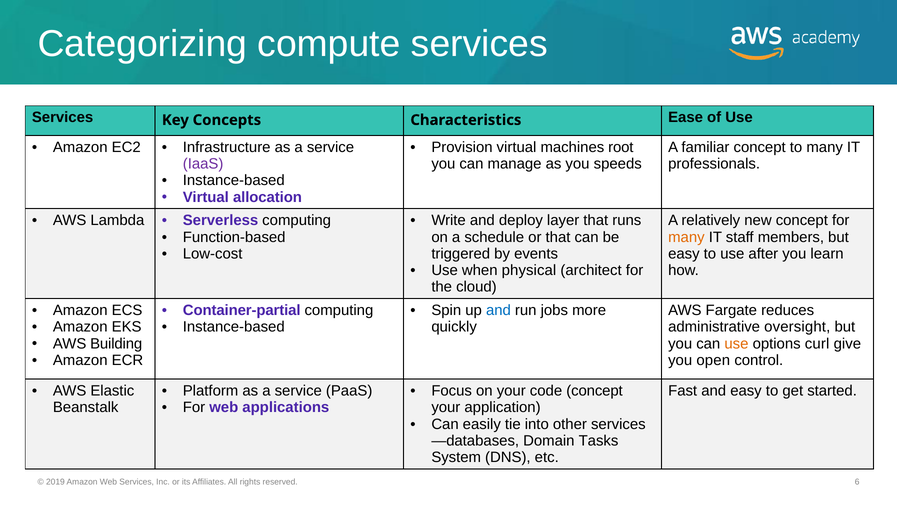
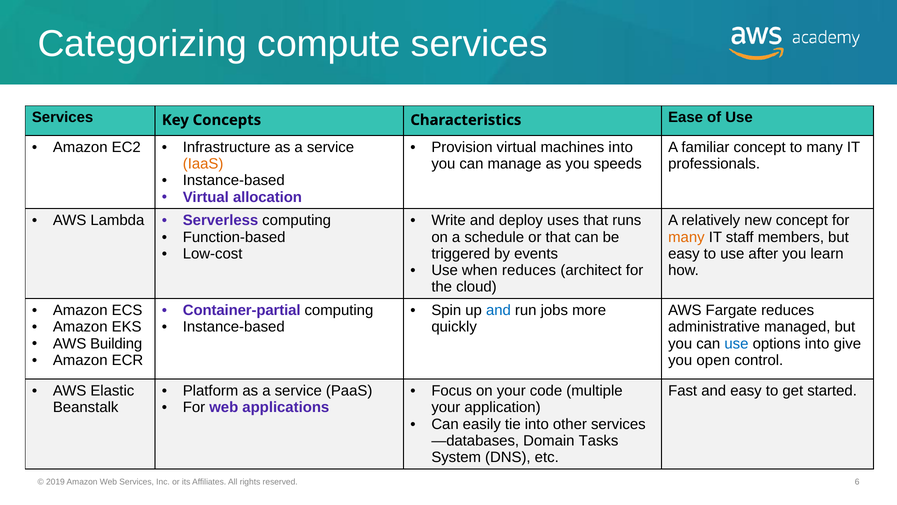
machines root: root -> into (621, 147)
IaaS colour: purple -> orange (203, 164)
layer: layer -> uses (563, 220)
when physical: physical -> reduces (529, 270)
oversight: oversight -> managed (797, 327)
use colour: orange -> blue (736, 343)
options curl: curl -> into (817, 343)
code concept: concept -> multiple (594, 391)
